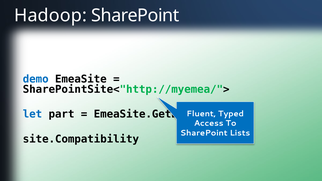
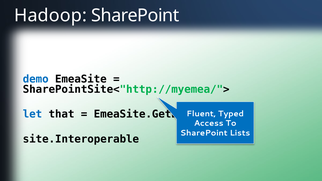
part: part -> that (61, 114)
site.Compatibility: site.Compatibility -> site.Interoperable (81, 139)
